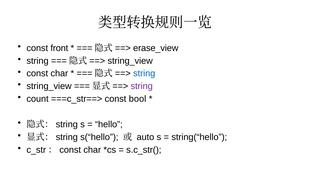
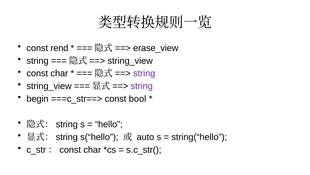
front: front -> rend (59, 48)
string colour: blue -> purple (144, 73)
count: count -> begin (38, 99)
